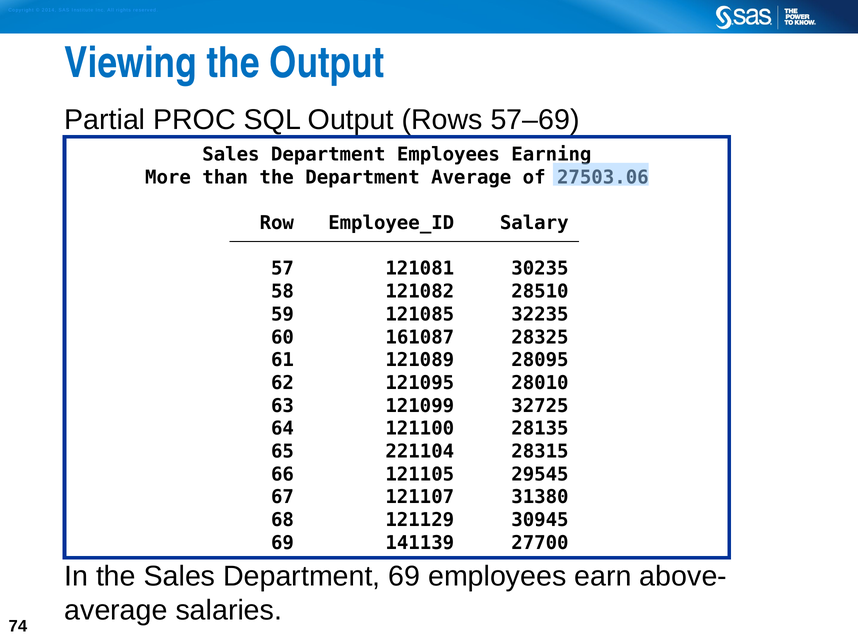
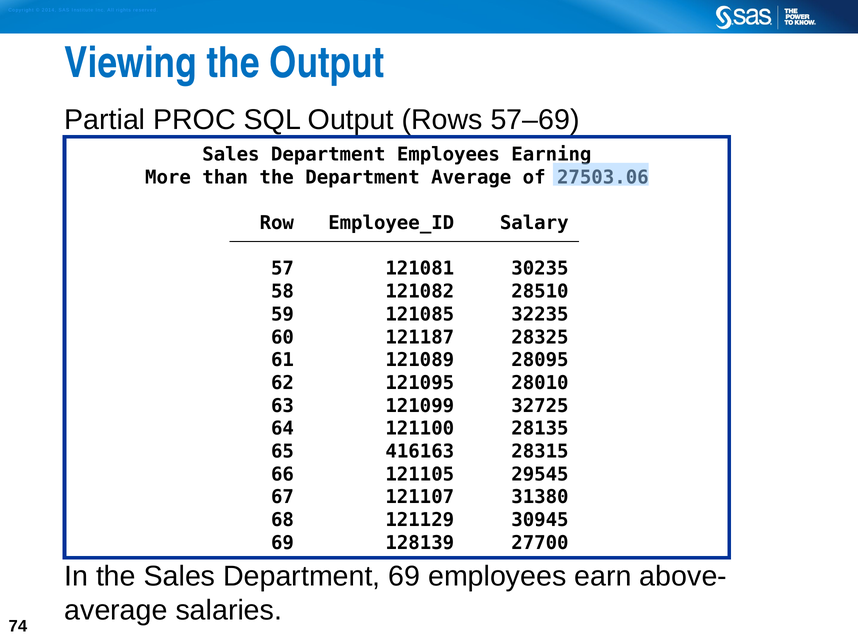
161087: 161087 -> 121187 (420, 337)
221104: 221104 -> 416163 (420, 452)
141139: 141139 -> 128139 (420, 543)
